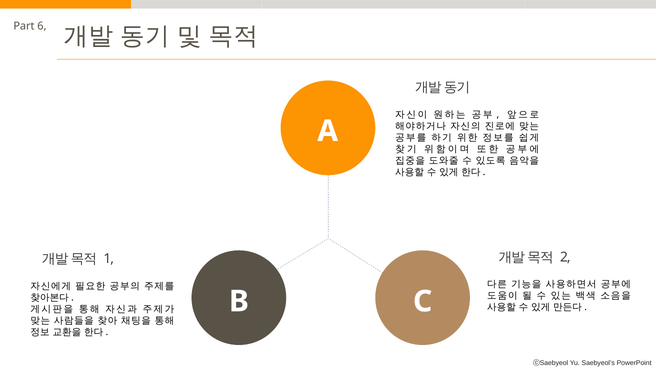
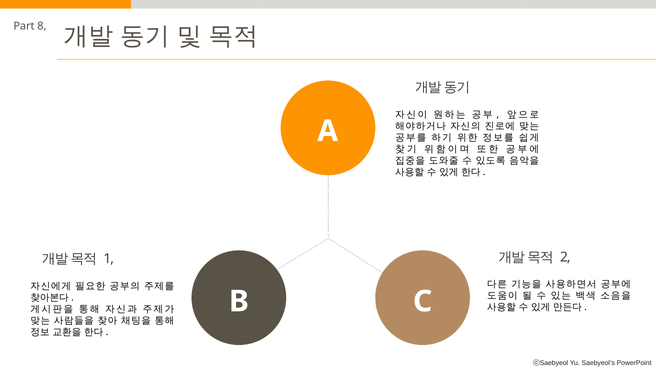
6: 6 -> 8 (42, 26)
